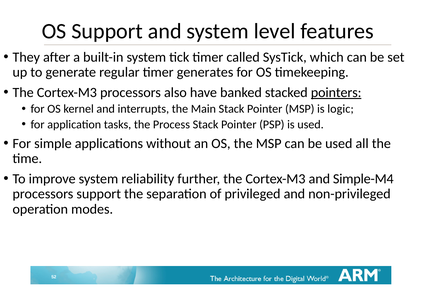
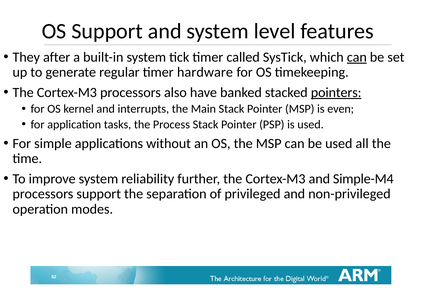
can underline: none -> present (357, 57)
generates: generates -> hardware (205, 72)
logic: logic -> even (341, 109)
